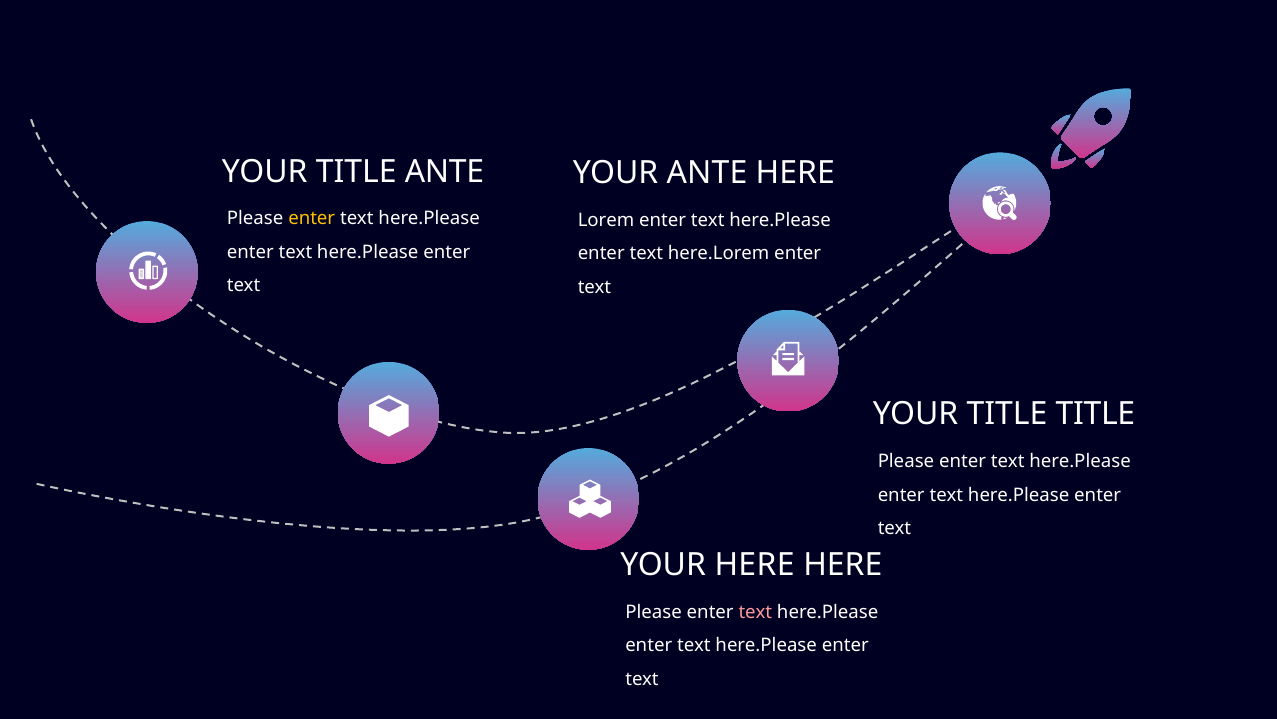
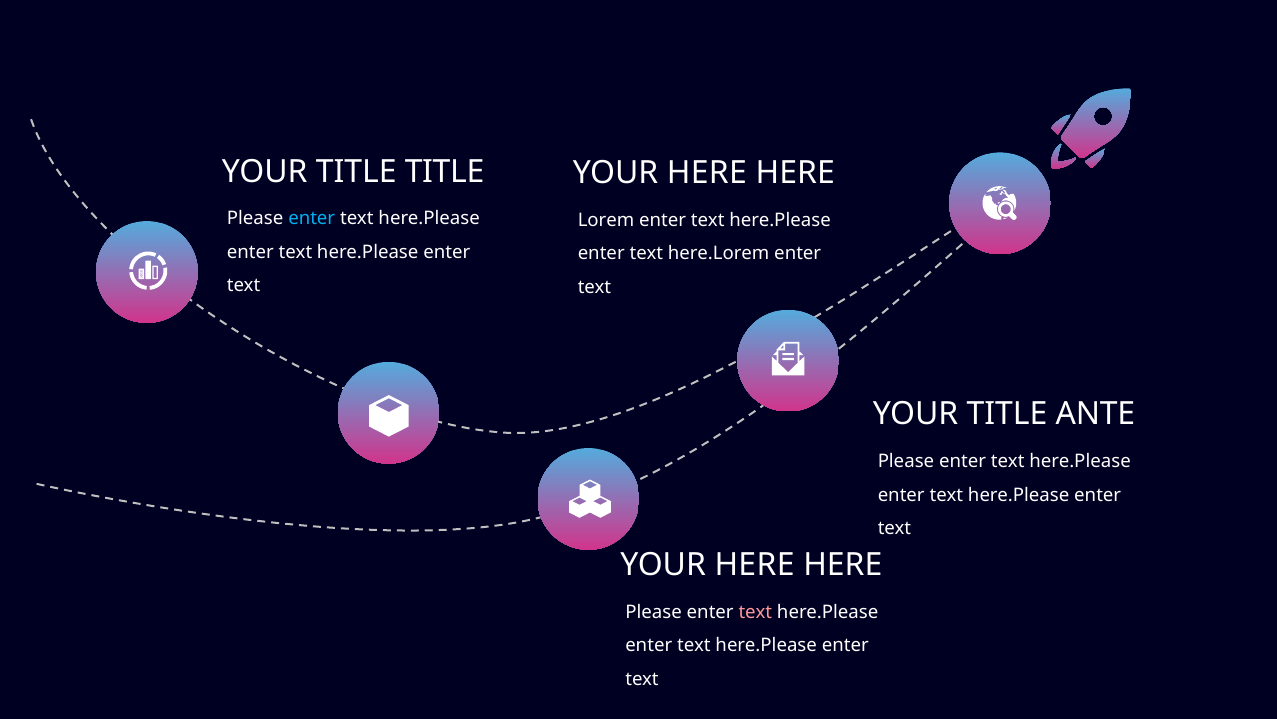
TITLE ANTE: ANTE -> TITLE (445, 171)
ANTE: ANTE -> HERE (707, 173)
enter colour: yellow -> light blue (312, 218)
TITLE TITLE: TITLE -> ANTE (1095, 414)
